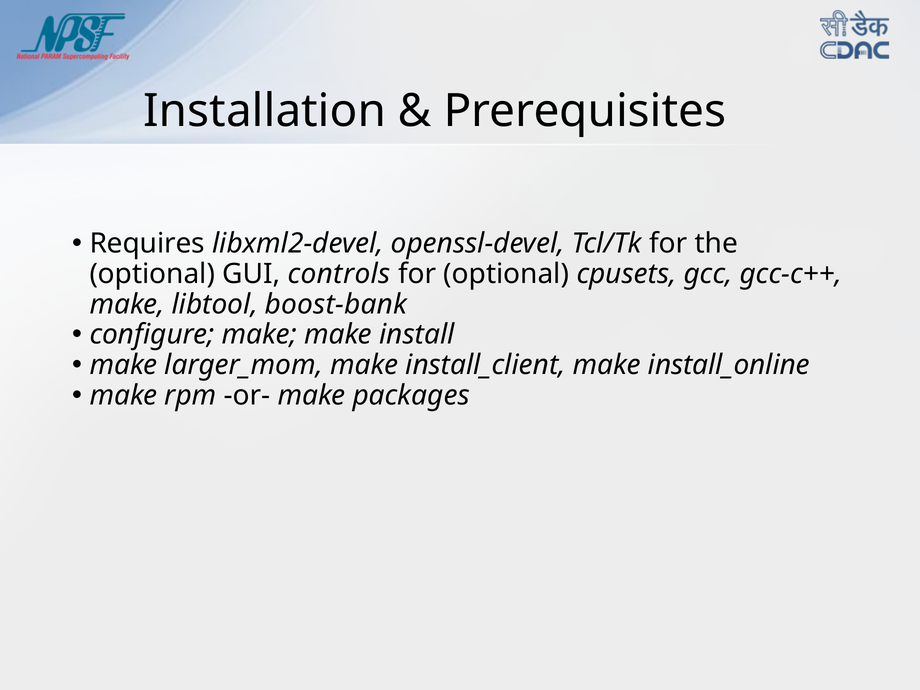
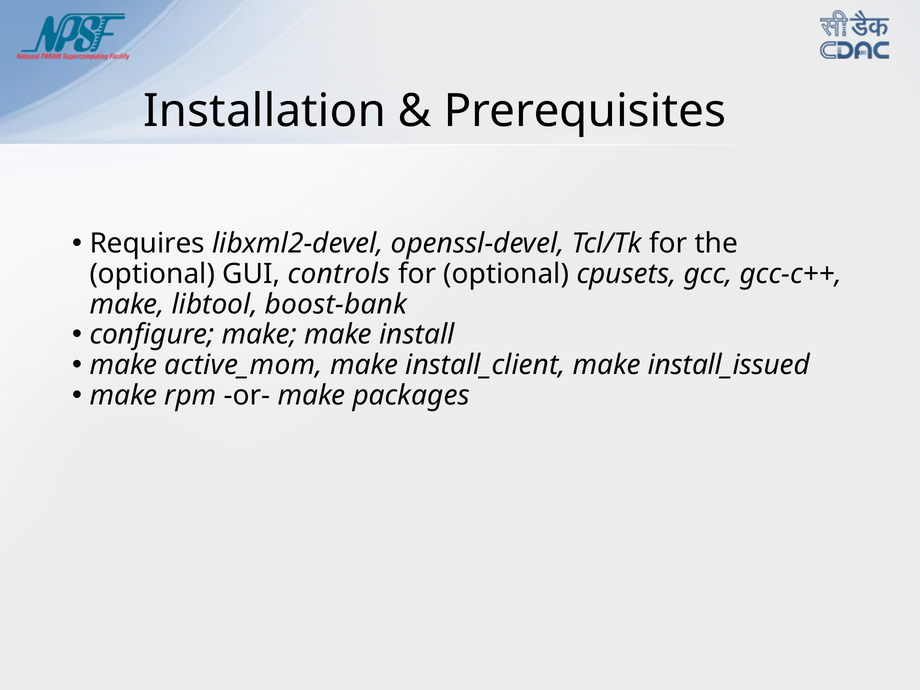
larger_mom: larger_mom -> active_mom (244, 365)
install_online: install_online -> install_issued (729, 365)
